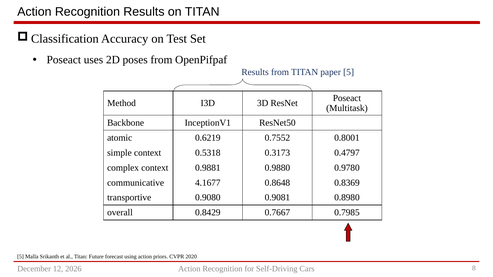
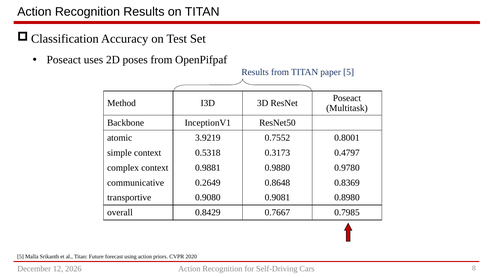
0.6219: 0.6219 -> 3.9219 (208, 138)
4.1677: 4.1677 -> 0.2649 (208, 183)
